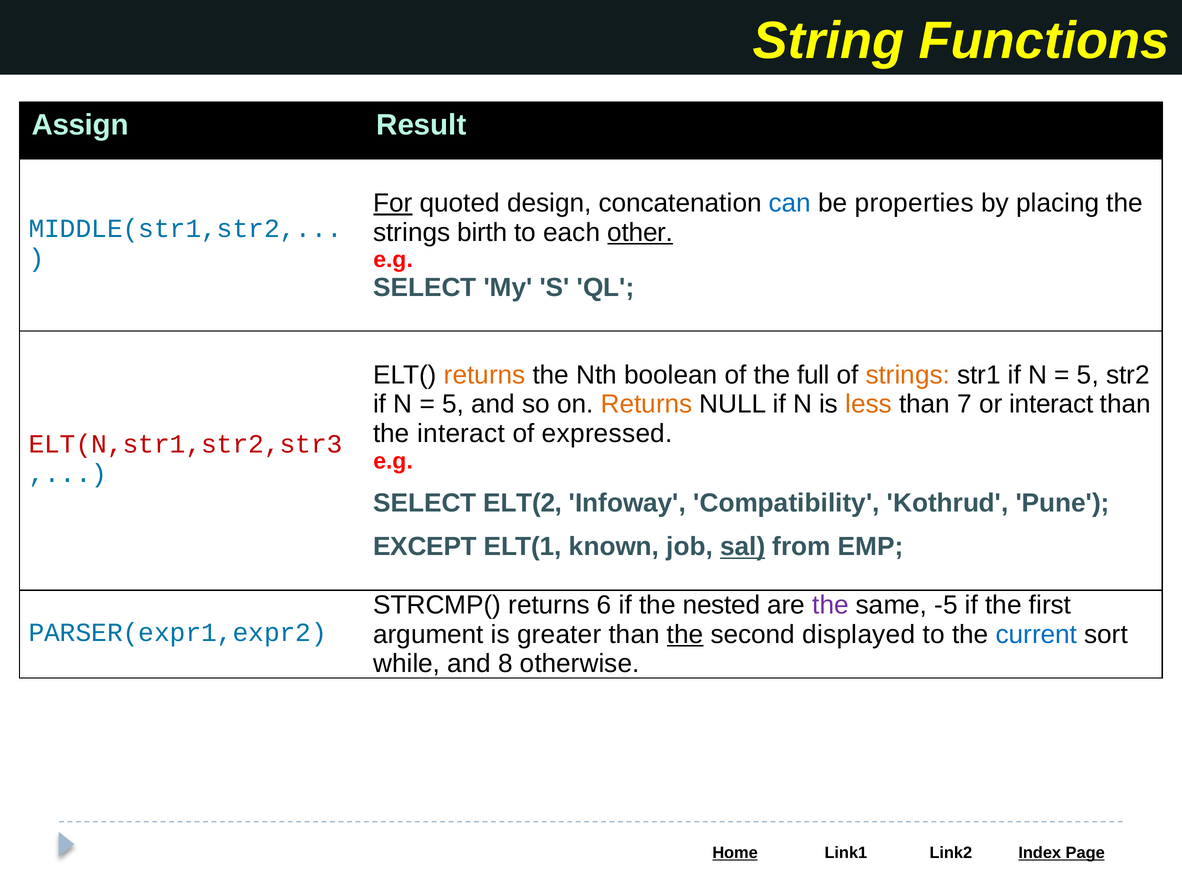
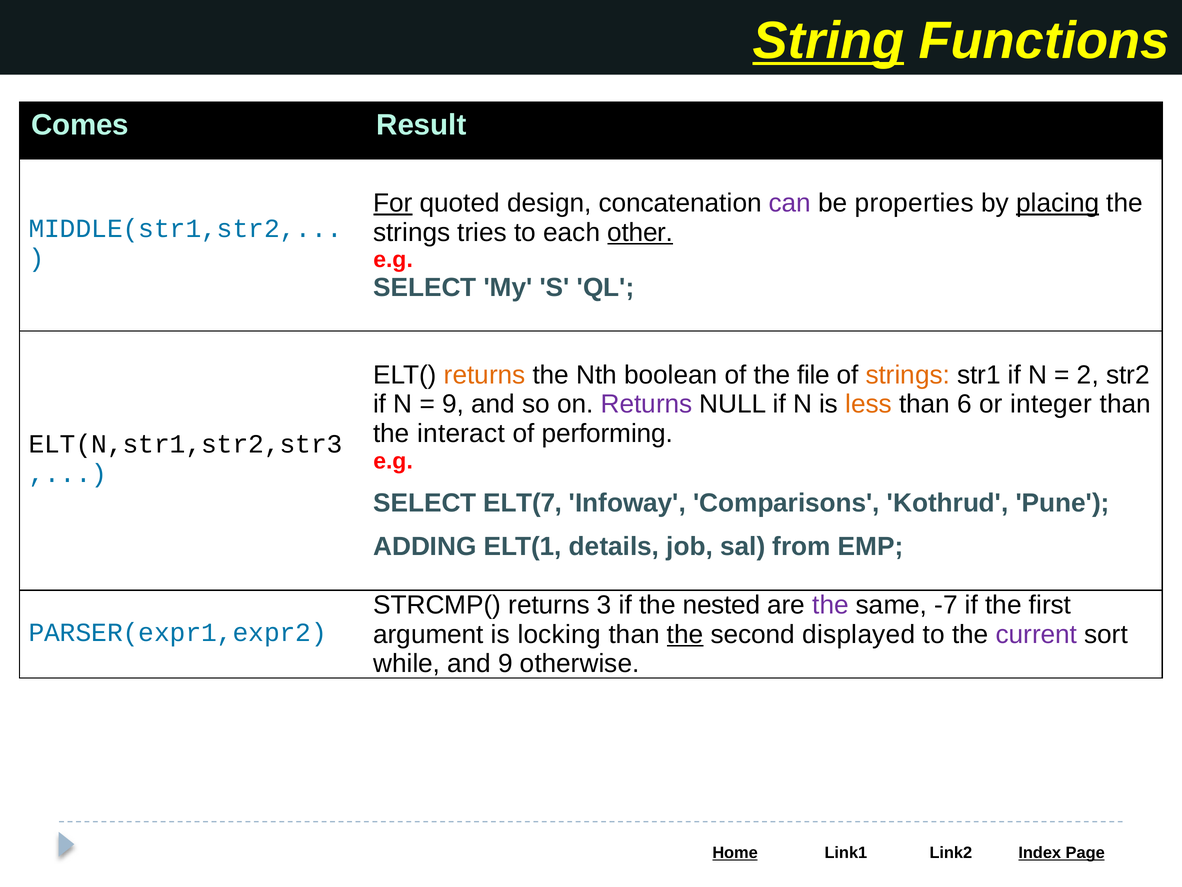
String underline: none -> present (828, 41)
Assign: Assign -> Comes (80, 125)
can colour: blue -> purple (790, 203)
placing underline: none -> present (1058, 203)
birth: birth -> tries (482, 232)
full: full -> file (813, 375)
5: 5 -> 2 (1088, 375)
5: 5 -> 9 (453, 404)
Returns colour: orange -> purple (647, 404)
7: 7 -> 6 (965, 404)
or interact: interact -> integer (1051, 404)
expressed: expressed -> performing (607, 433)
ELT(N,str1,str2,str3 colour: red -> black (186, 444)
ELT(2: ELT(2 -> ELT(7 (523, 503)
Compatibility: Compatibility -> Comparisons (786, 503)
EXCEPT: EXCEPT -> ADDING (425, 547)
known: known -> details (614, 547)
sal underline: present -> none (743, 547)
6: 6 -> 3 (604, 605)
-5: -5 -> -7 (946, 605)
greater: greater -> locking (559, 634)
current colour: blue -> purple (1036, 634)
and 8: 8 -> 9 (505, 663)
